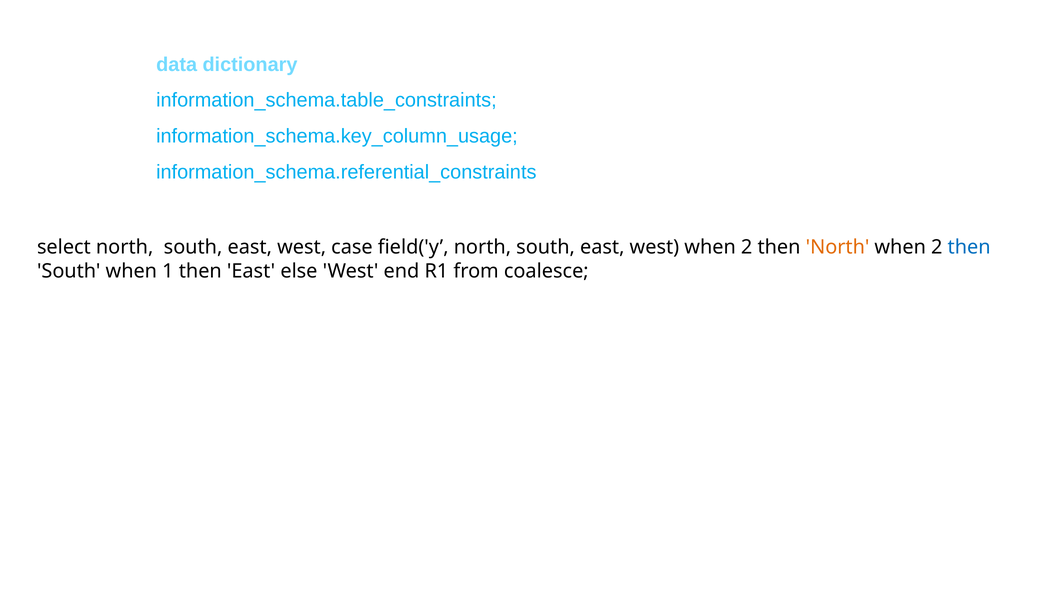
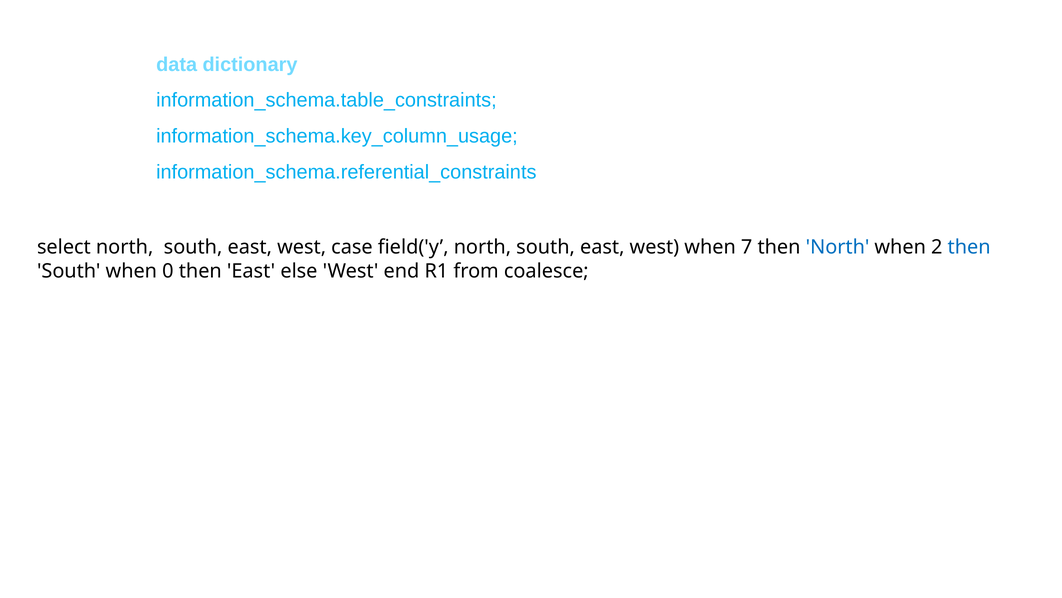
west when 2: 2 -> 7 (747, 247)
North colour: orange -> blue (838, 247)
1: 1 -> 0 (168, 271)
